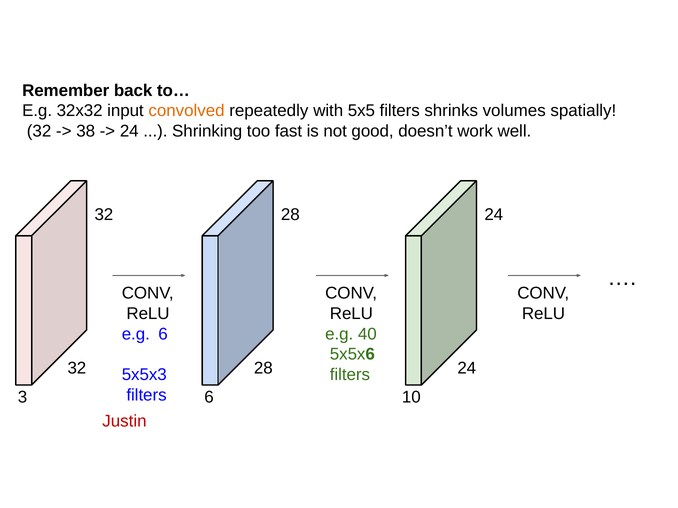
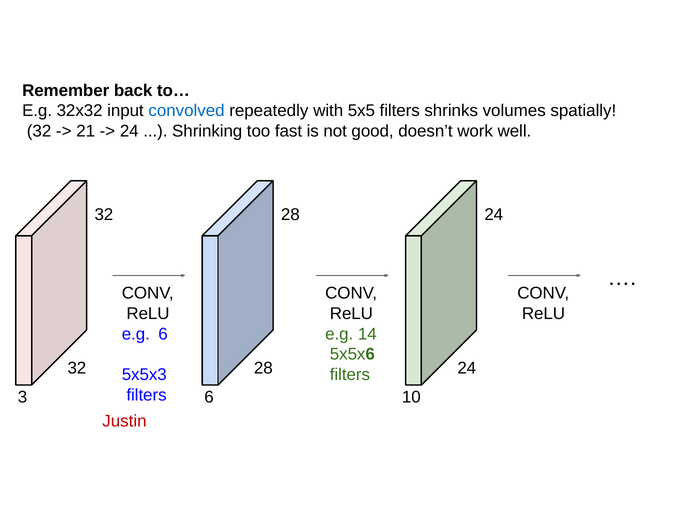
convolved colour: orange -> blue (187, 111)
38: 38 -> 21 (86, 131)
40: 40 -> 14 (367, 334)
